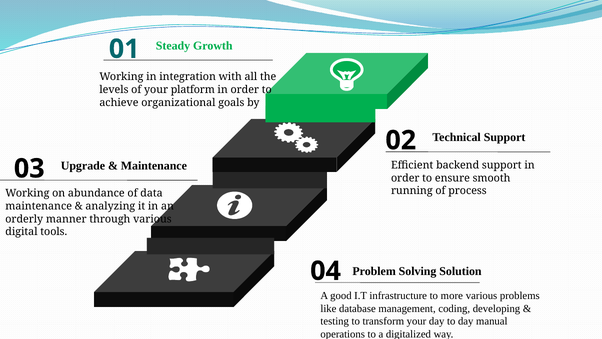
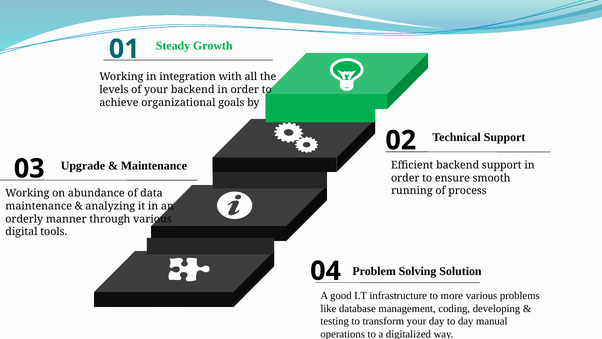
your platform: platform -> backend (193, 90)
